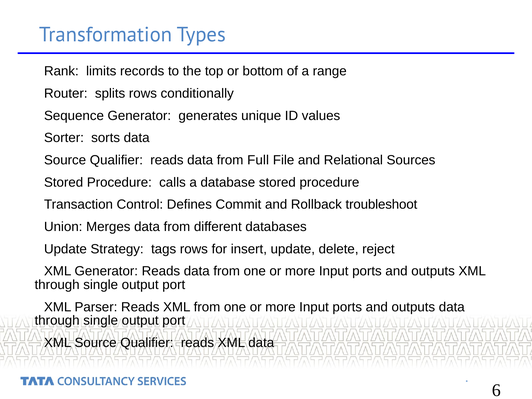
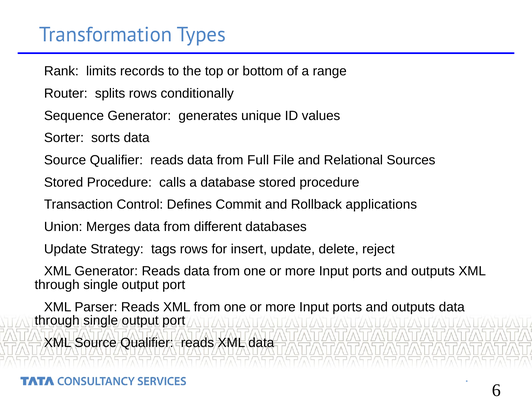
troubleshoot: troubleshoot -> applications (381, 205)
